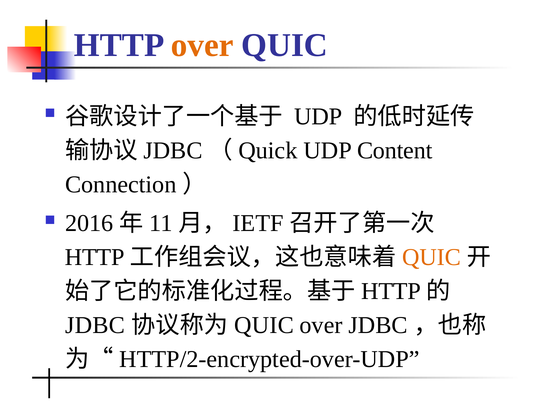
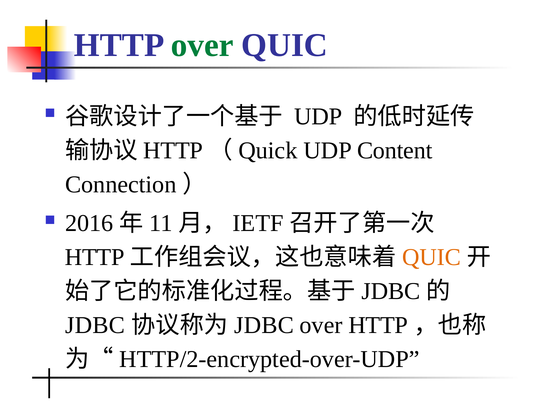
over colour: orange -> green (202, 45)
JDBC: JDBC -> HTTP (173, 150)
HTTP: HTTP -> JDBC (391, 291)
QUIC: QUIC -> JDBC (264, 325)
over JDBC: JDBC -> HTTP (378, 325)
